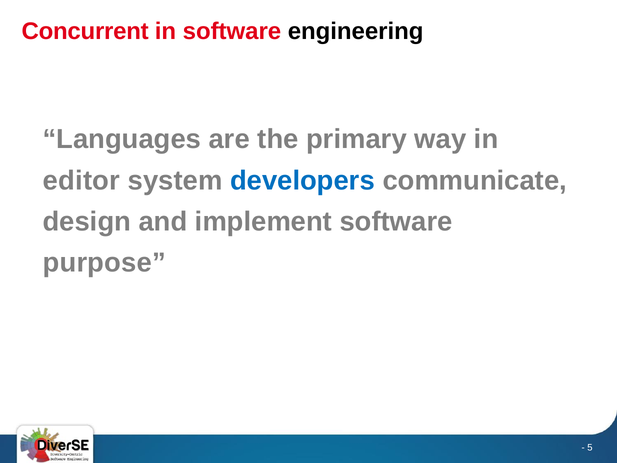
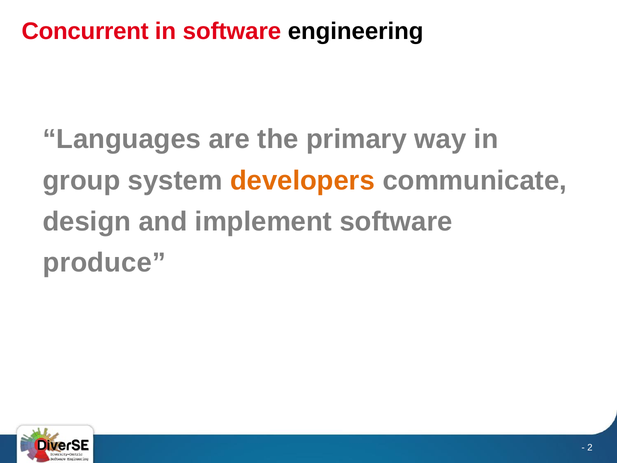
editor: editor -> group (82, 180)
developers colour: blue -> orange (303, 180)
purpose: purpose -> produce (104, 263)
5: 5 -> 2 (590, 448)
